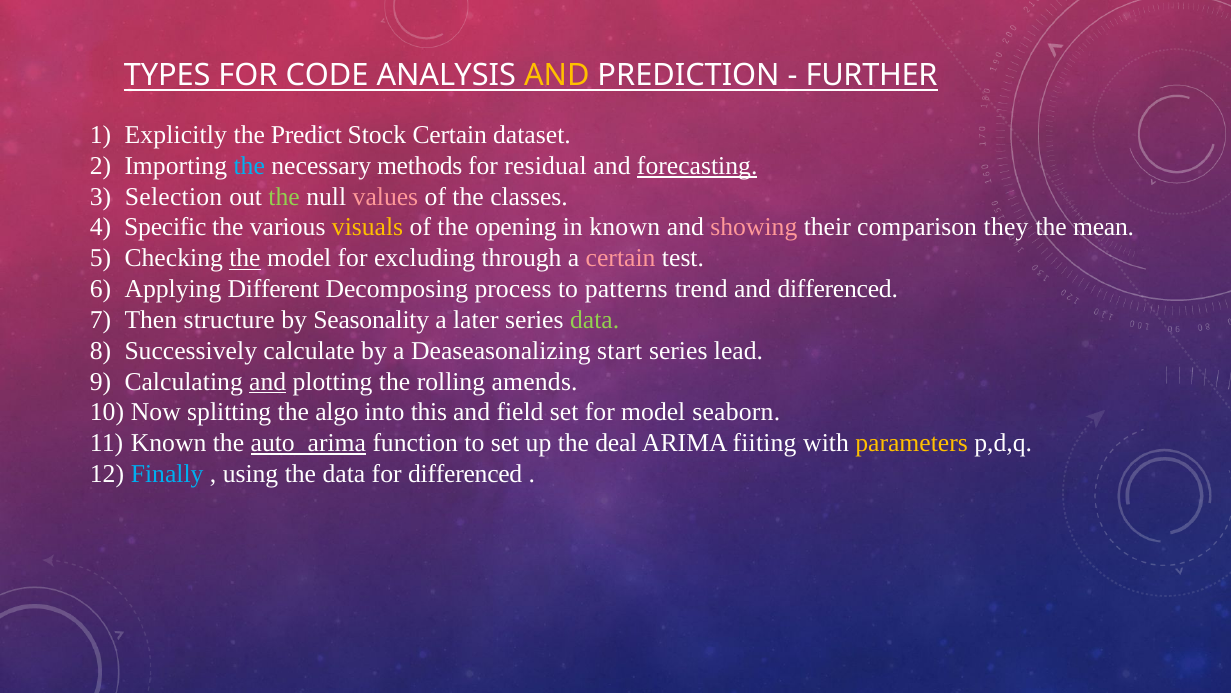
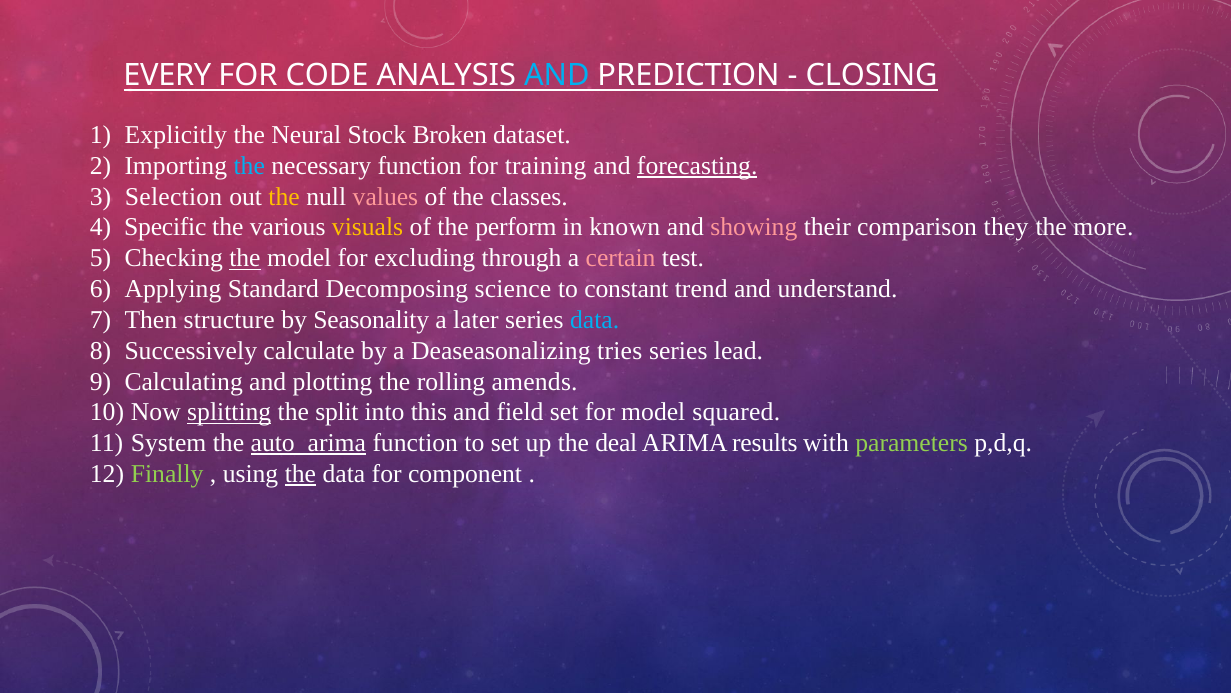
TYPES: TYPES -> EVERY (167, 76)
AND colour: yellow -> light blue (557, 76)
FURTHER: FURTHER -> CLOSING (872, 76)
Predict: Predict -> Neural (306, 135)
Stock Certain: Certain -> Broken (450, 135)
necessary methods: methods -> function (420, 166)
residual: residual -> training (546, 166)
the colour: light green -> yellow (284, 196)
opening: opening -> perform (516, 227)
mean: mean -> more (1103, 227)
Different: Different -> Standard (273, 289)
process: process -> science (513, 289)
patterns: patterns -> constant (626, 289)
and differenced: differenced -> understand (838, 289)
data colour: light green -> light blue (595, 320)
start: start -> tries (620, 350)
and underline: present -> none (268, 381)
splitting underline: none -> present (229, 412)
algo: algo -> split (337, 412)
seaborn: seaborn -> squared (736, 412)
Known: Known -> System (169, 443)
fiiting: fiiting -> results (765, 443)
parameters colour: yellow -> light green (912, 443)
Finally colour: light blue -> light green (167, 474)
the underline: none -> present (300, 474)
for differenced: differenced -> component (465, 474)
